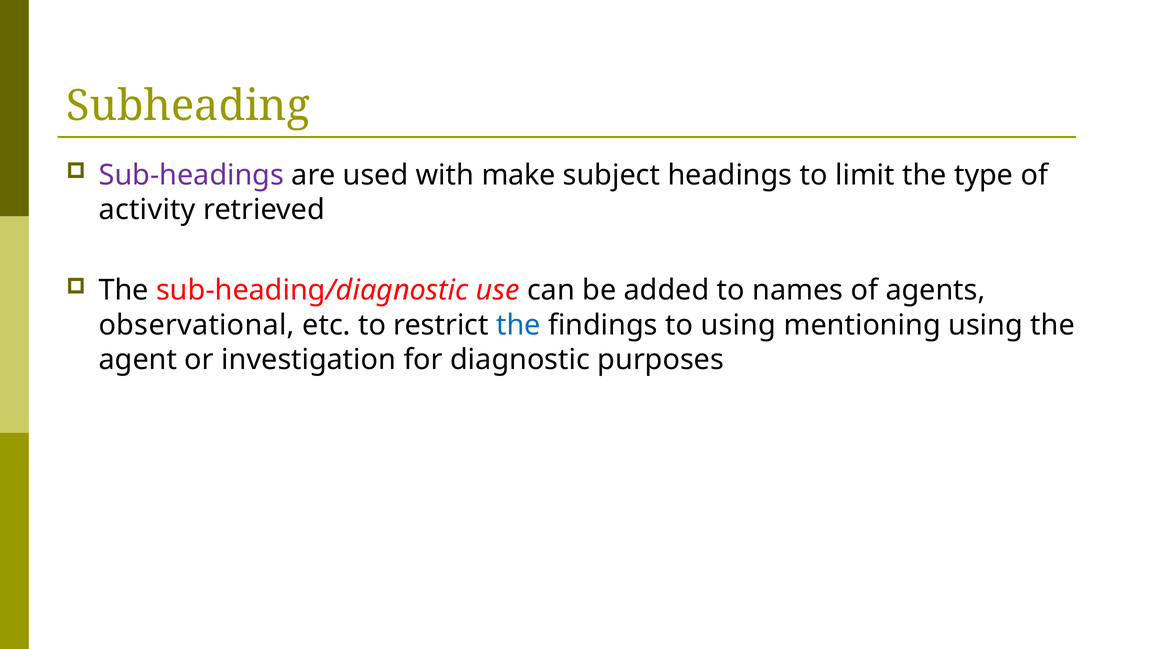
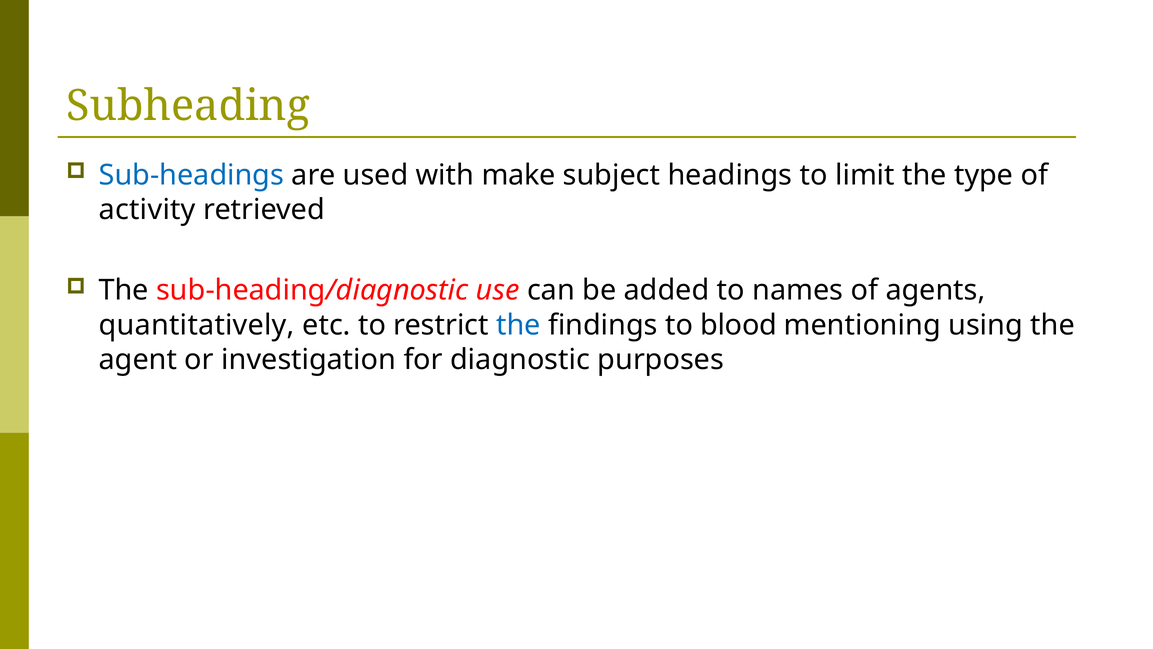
Sub-headings colour: purple -> blue (191, 175)
observational: observational -> quantitatively (197, 325)
to using: using -> blood (739, 325)
